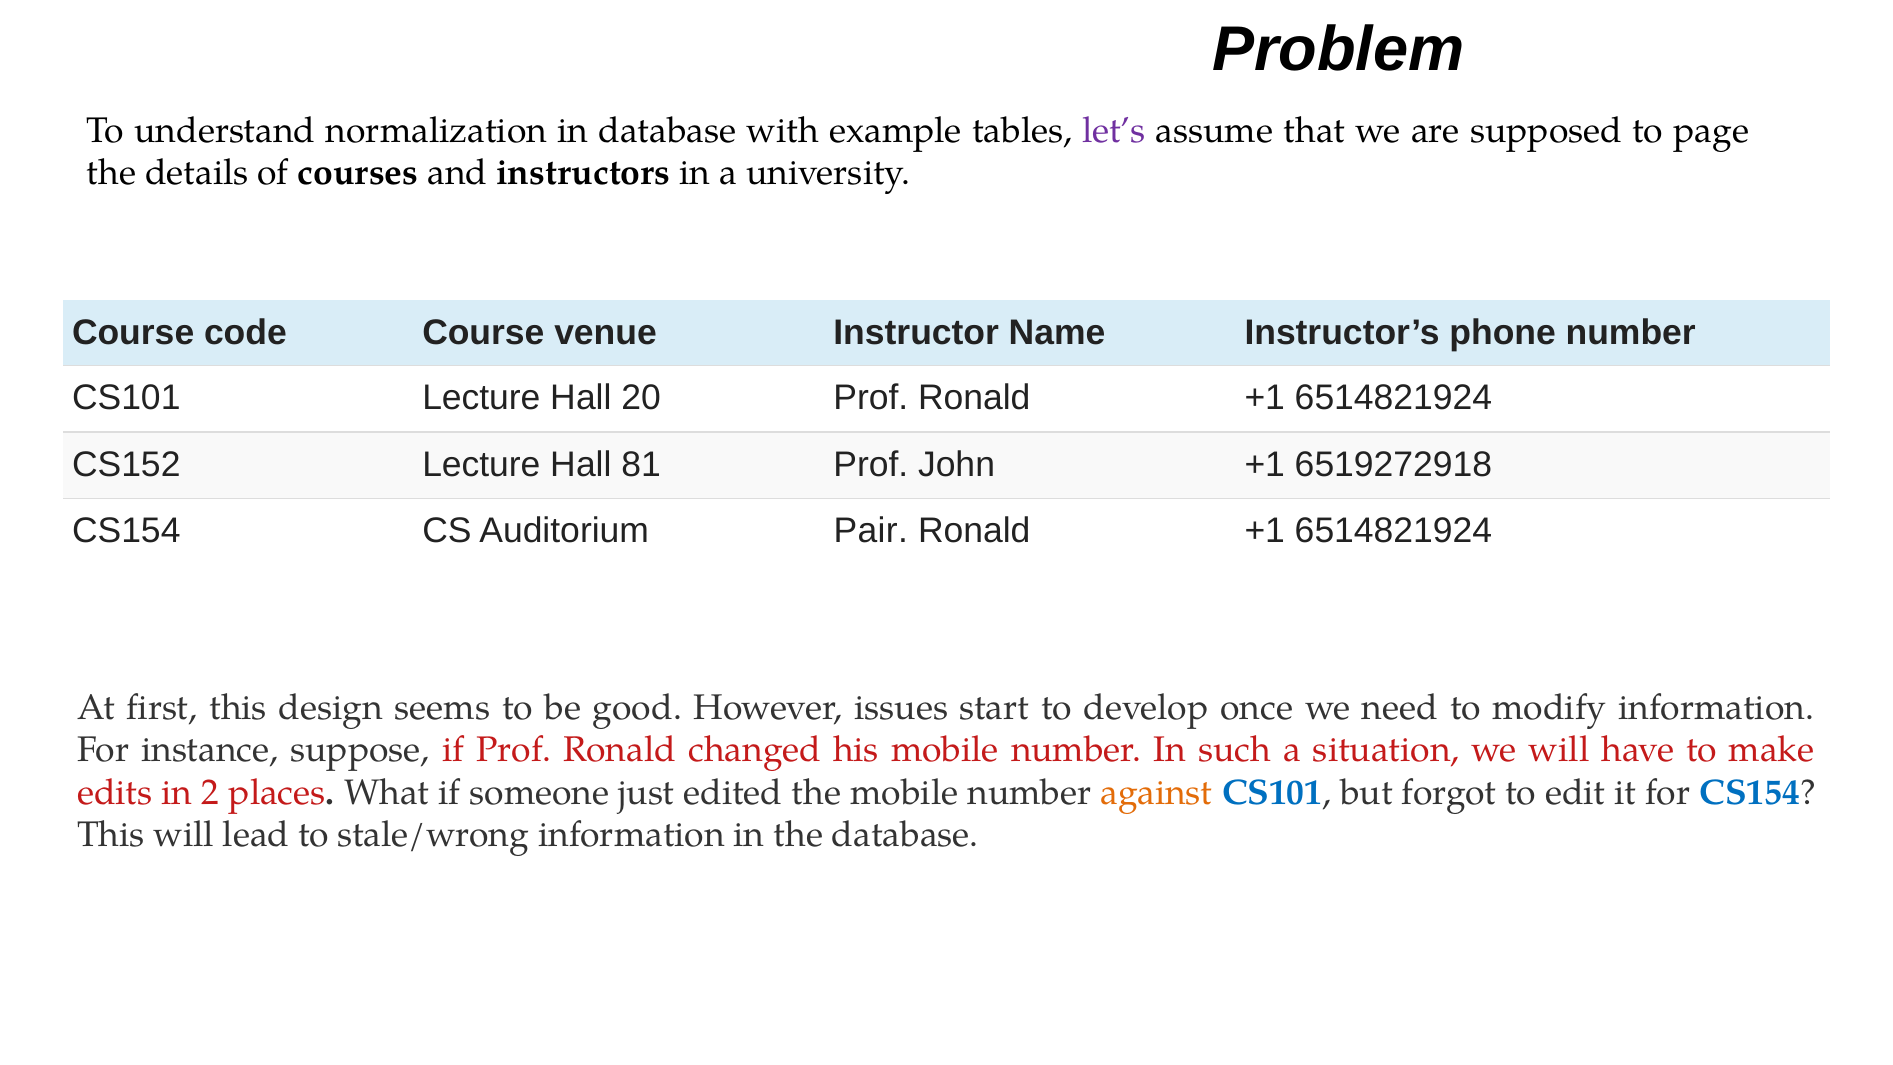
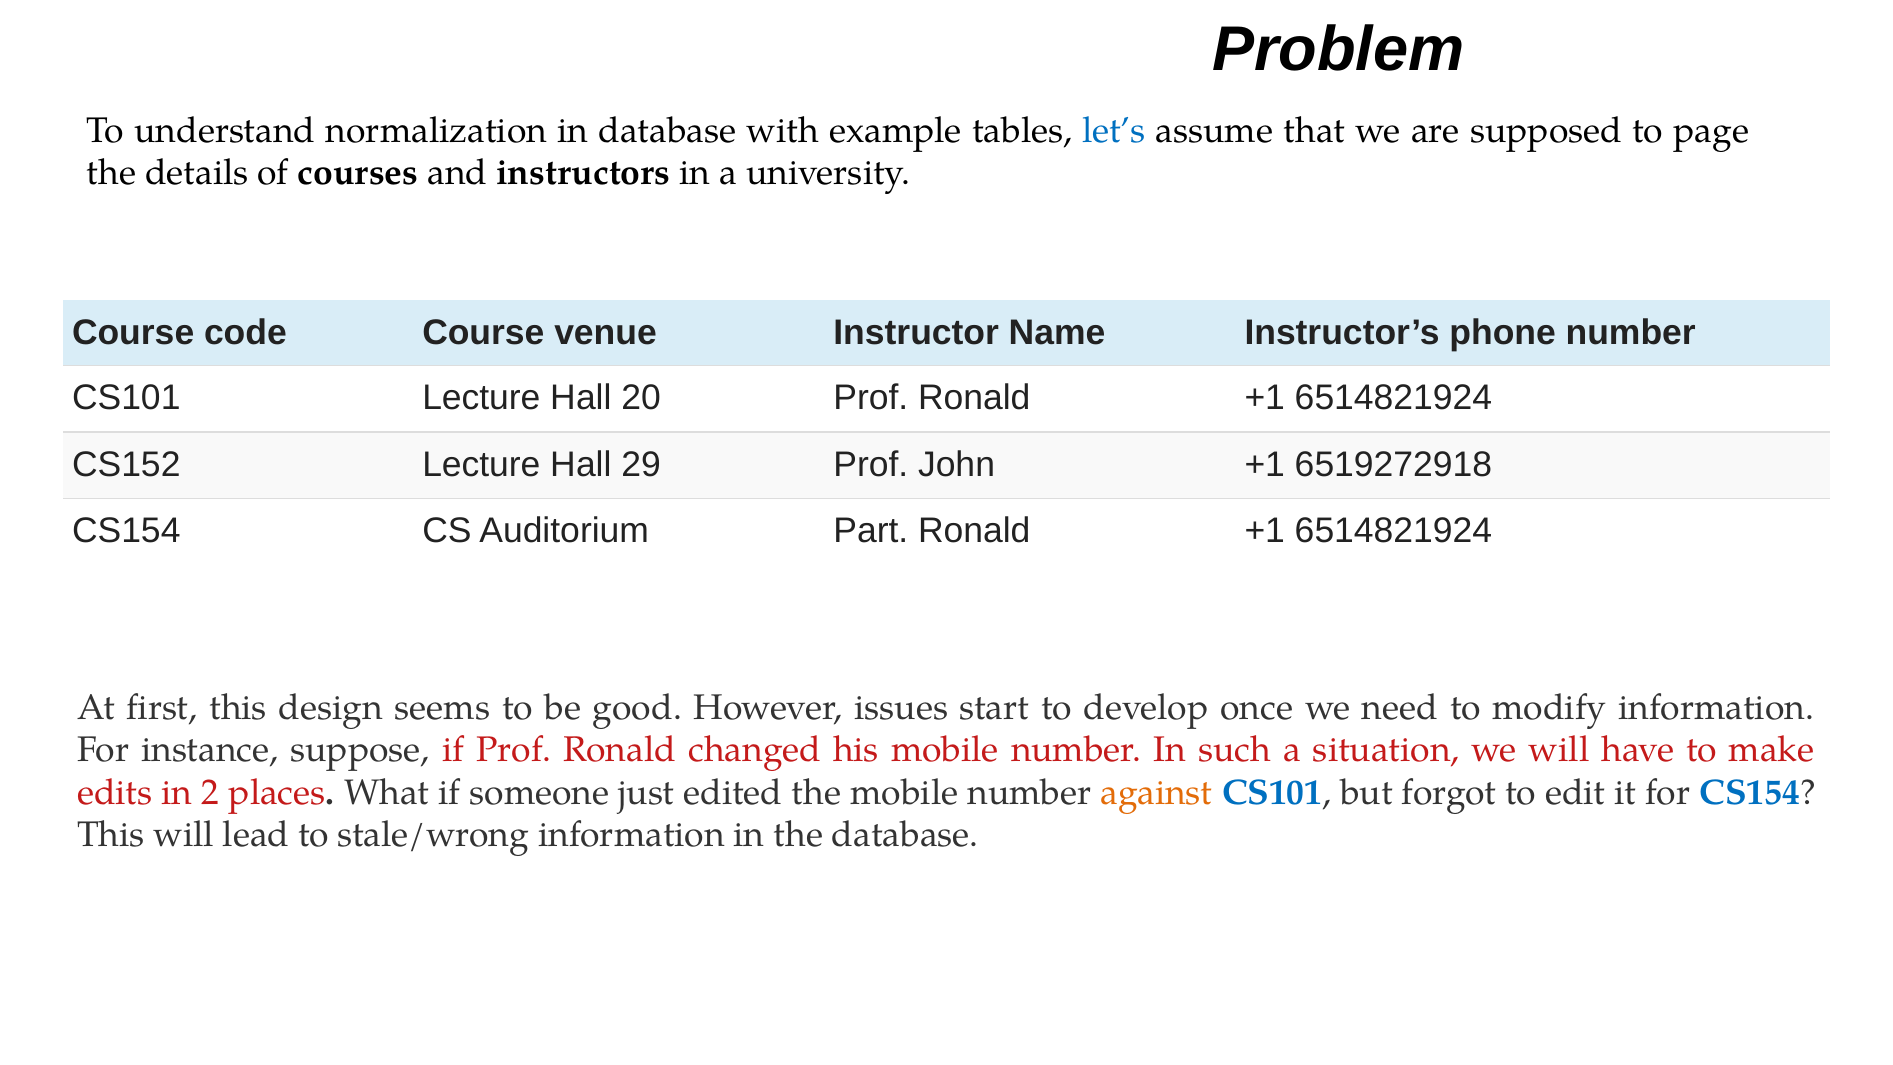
let’s colour: purple -> blue (1114, 131)
81: 81 -> 29 (641, 464)
Pair: Pair -> Part (871, 530)
